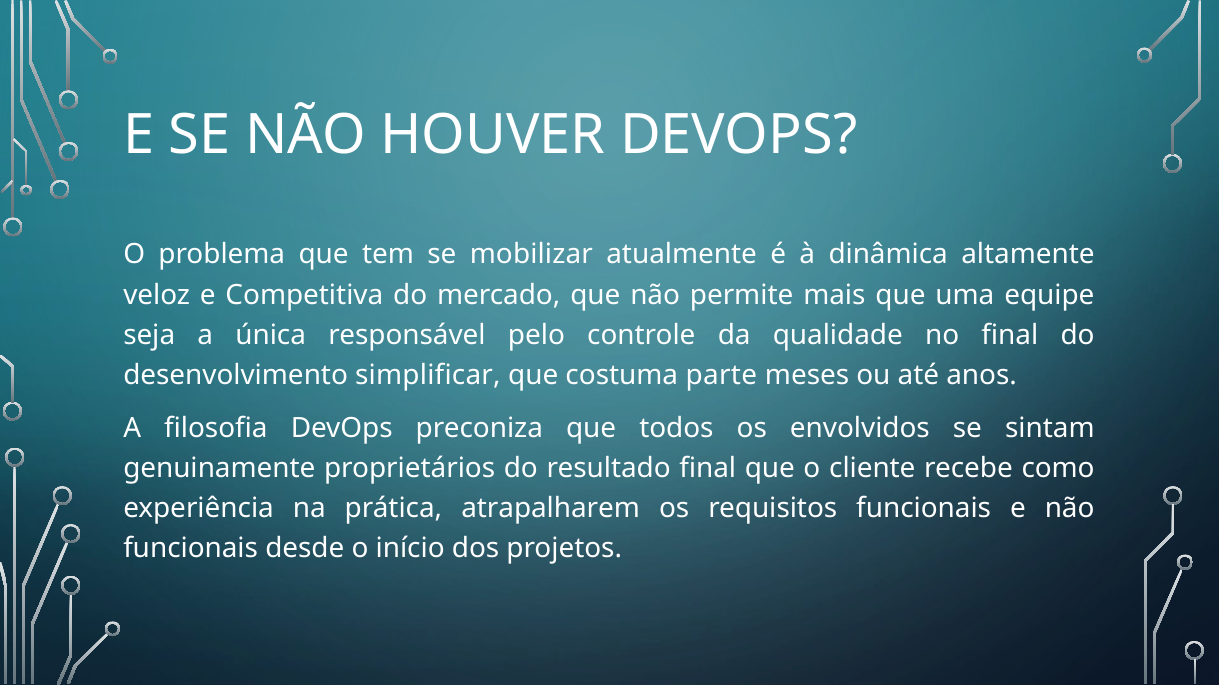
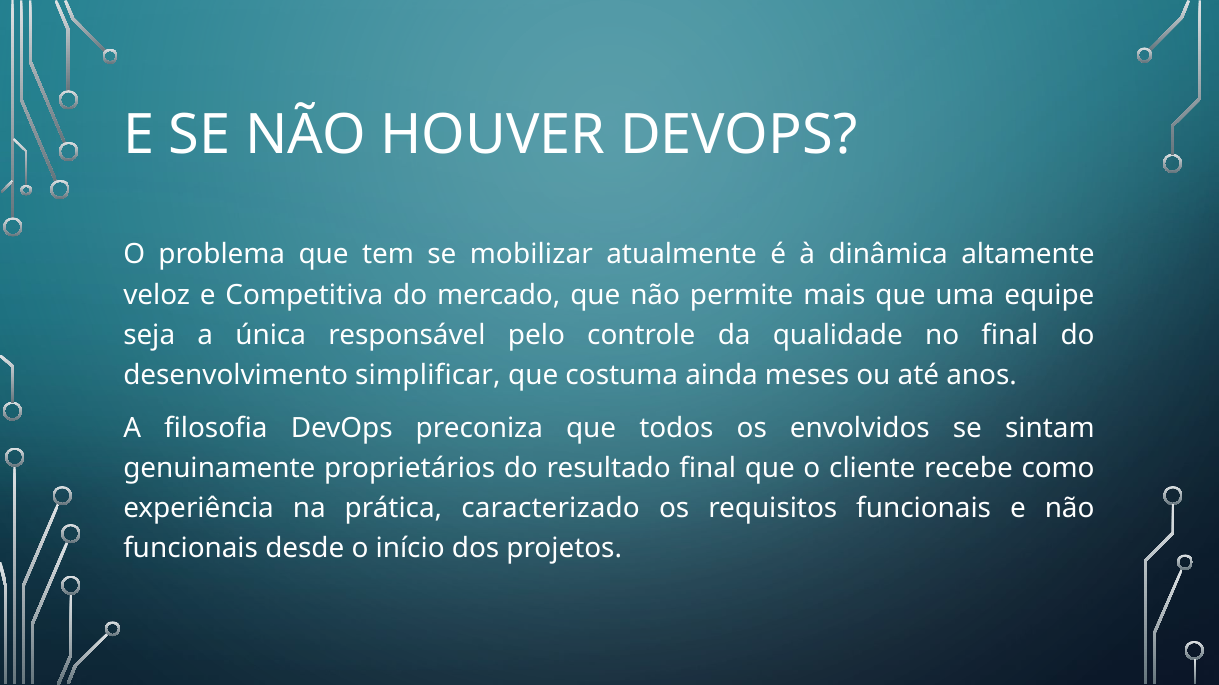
parte: parte -> ainda (722, 376)
atrapalharem: atrapalharem -> caracterizado (551, 509)
